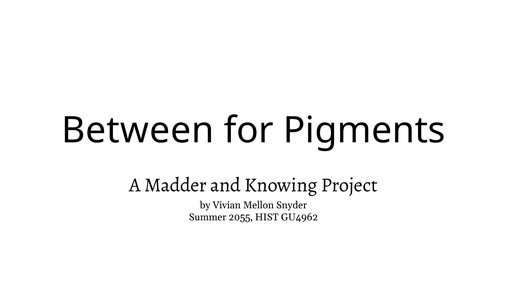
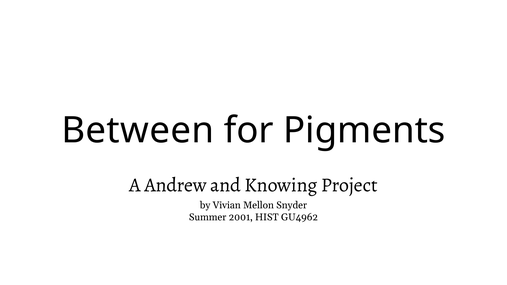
Madder: Madder -> Andrew (176, 185)
2055: 2055 -> 2001 (241, 217)
